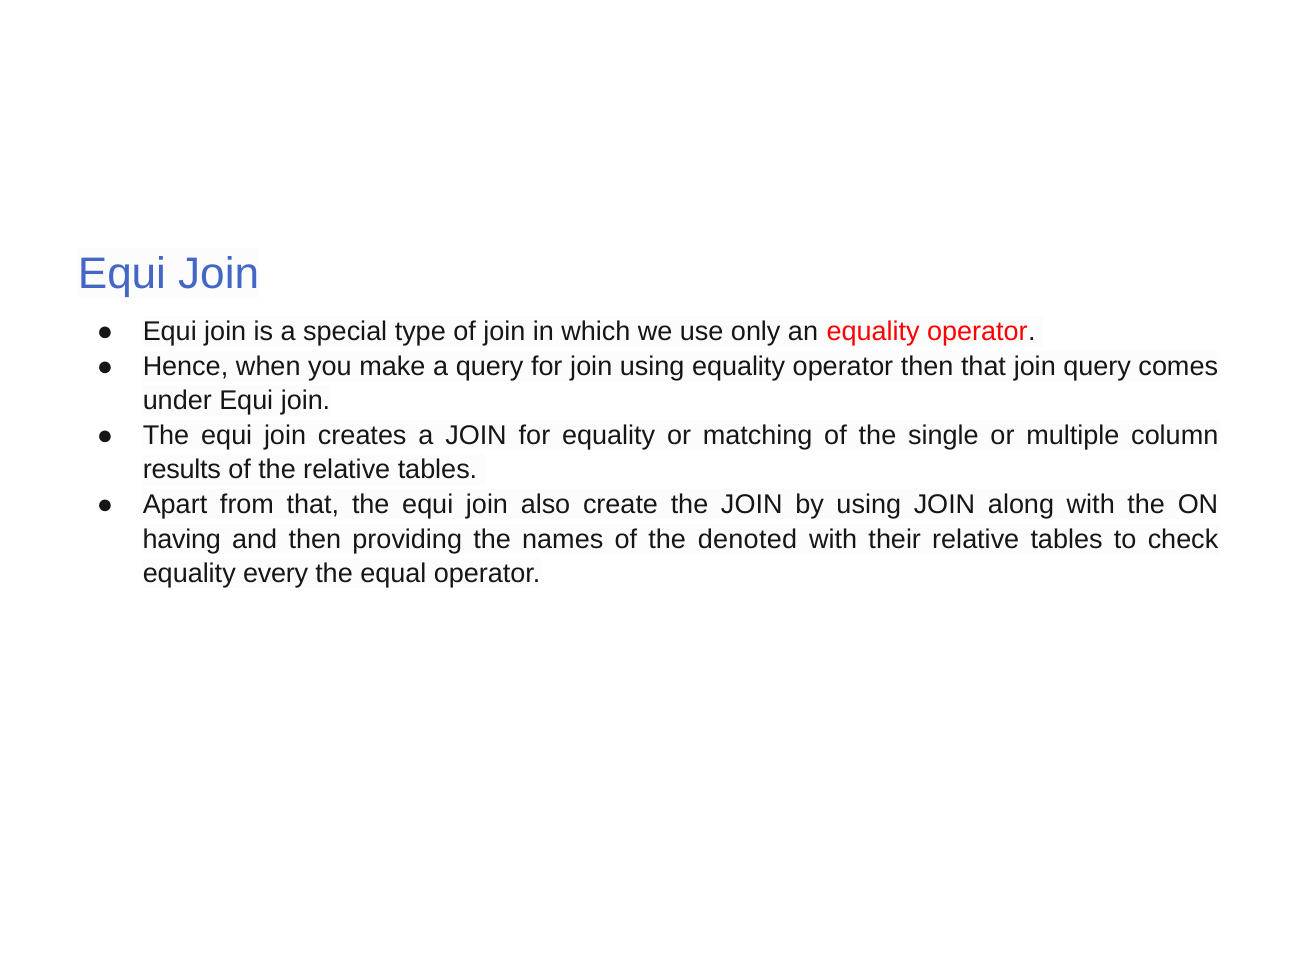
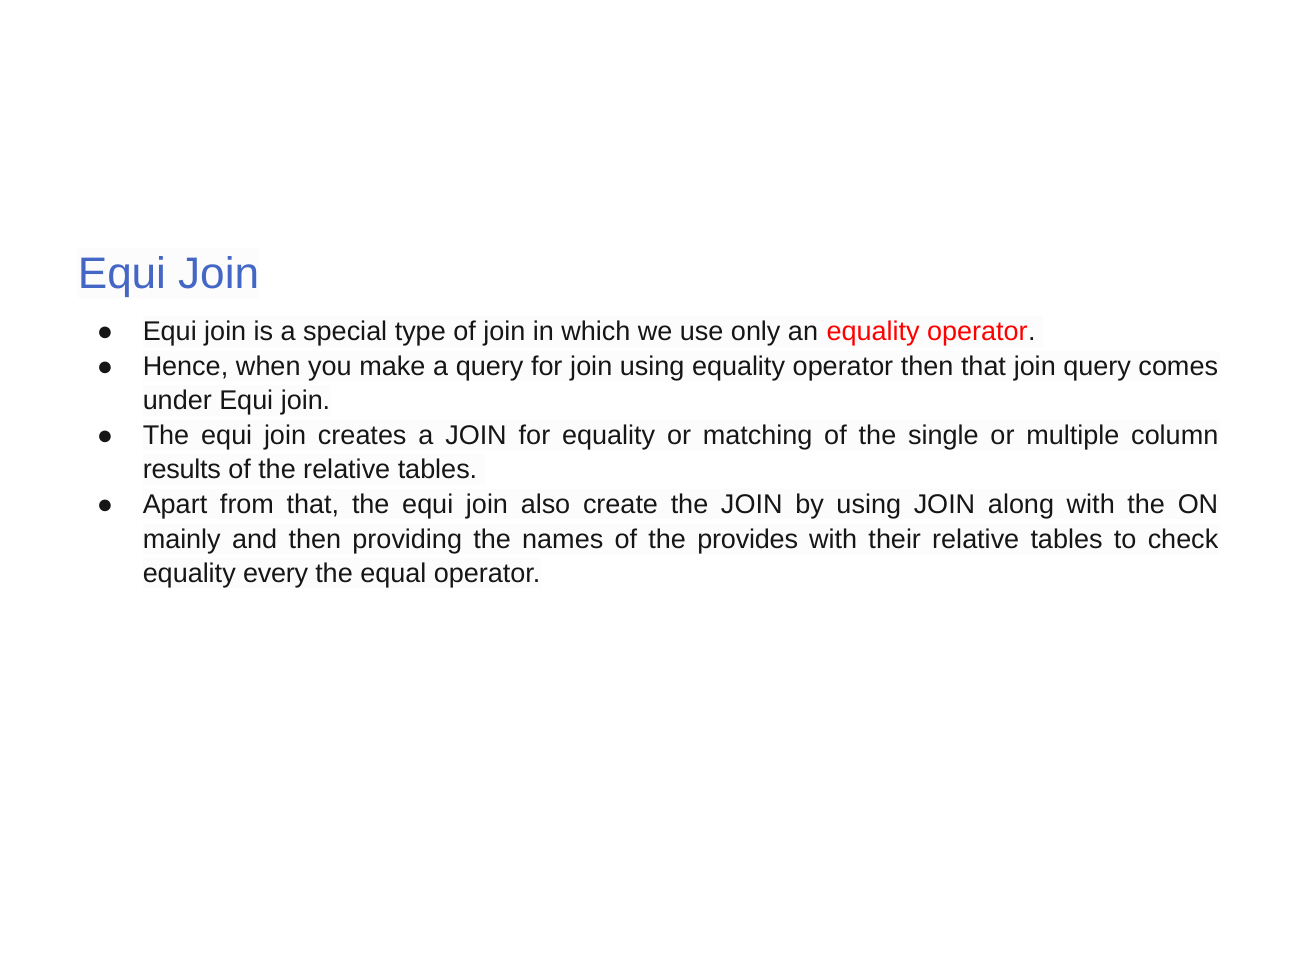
having: having -> mainly (182, 539)
denoted: denoted -> provides (748, 539)
